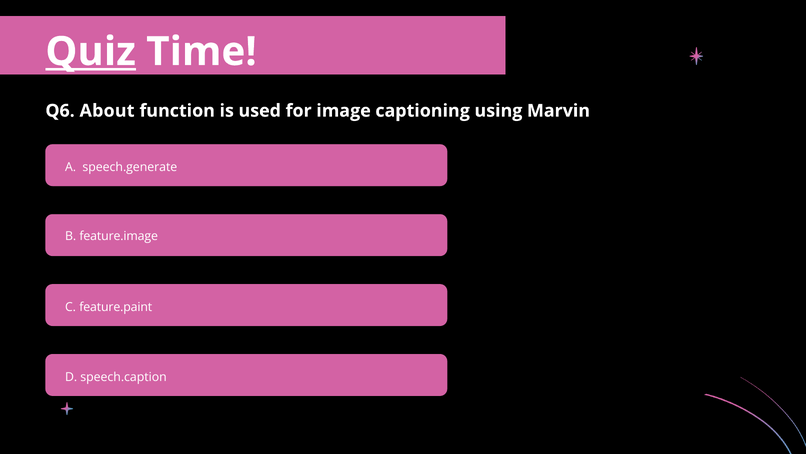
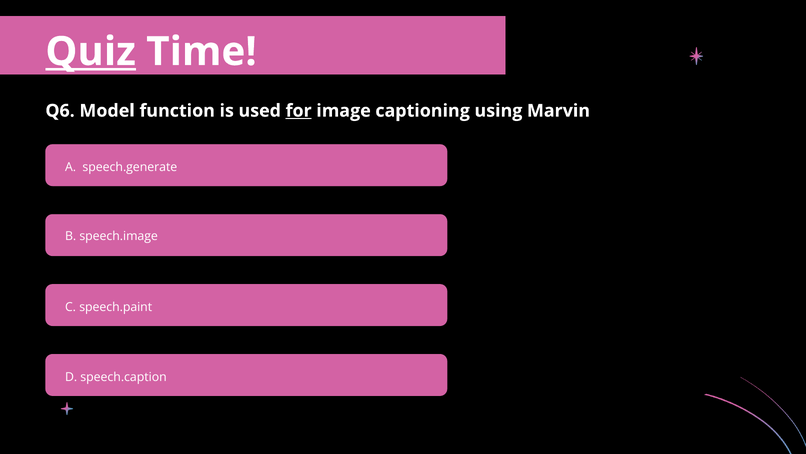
About: About -> Model (107, 111)
for underline: none -> present (299, 111)
feature.image: feature.image -> speech.image (119, 236)
feature.paint: feature.paint -> speech.paint (116, 307)
